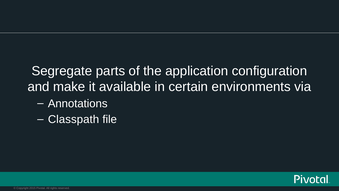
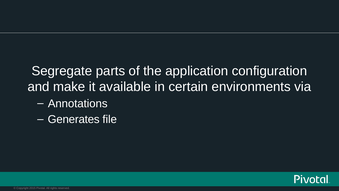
Classpath: Classpath -> Generates (74, 119)
